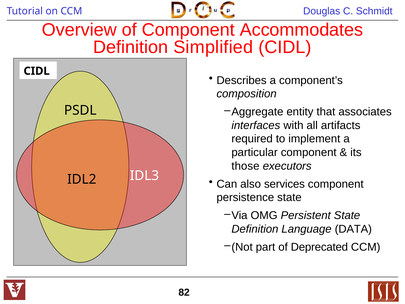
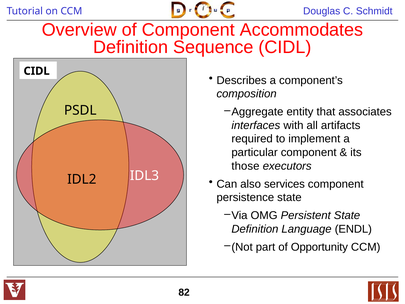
Simplified: Simplified -> Sequence (213, 47)
DATA: DATA -> ENDL (353, 229)
Deprecated: Deprecated -> Opportunity (319, 247)
